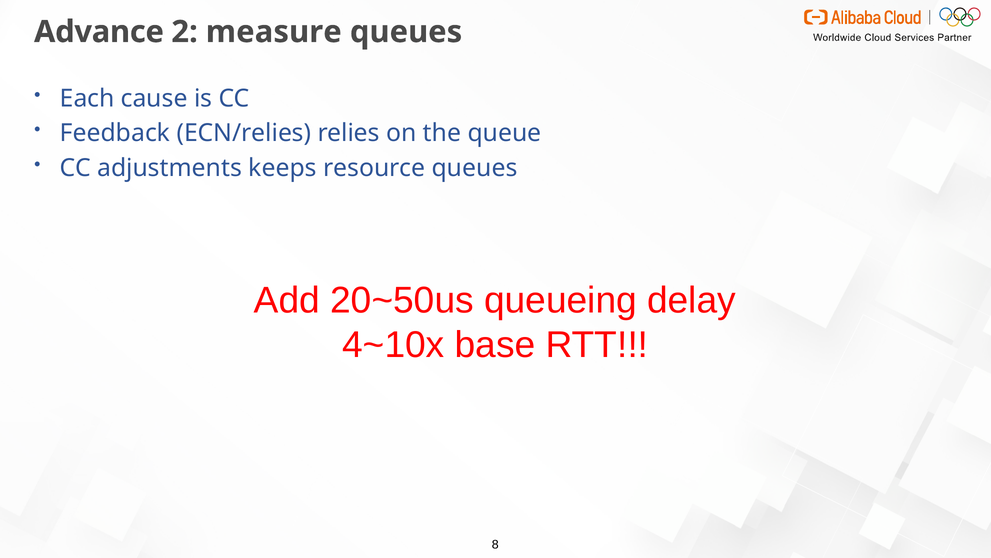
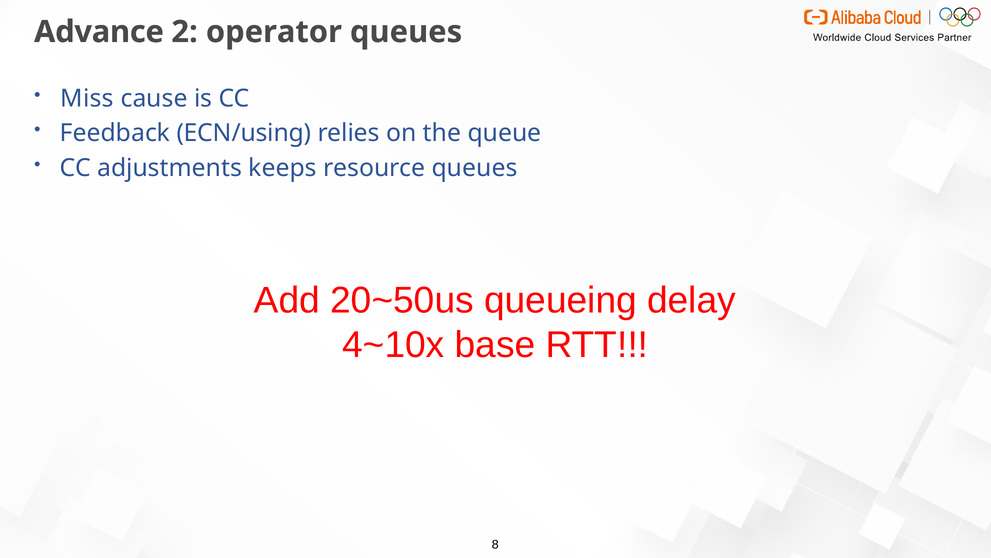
measure: measure -> operator (274, 32)
Each: Each -> Miss (87, 98)
ECN/relies: ECN/relies -> ECN/using (244, 133)
